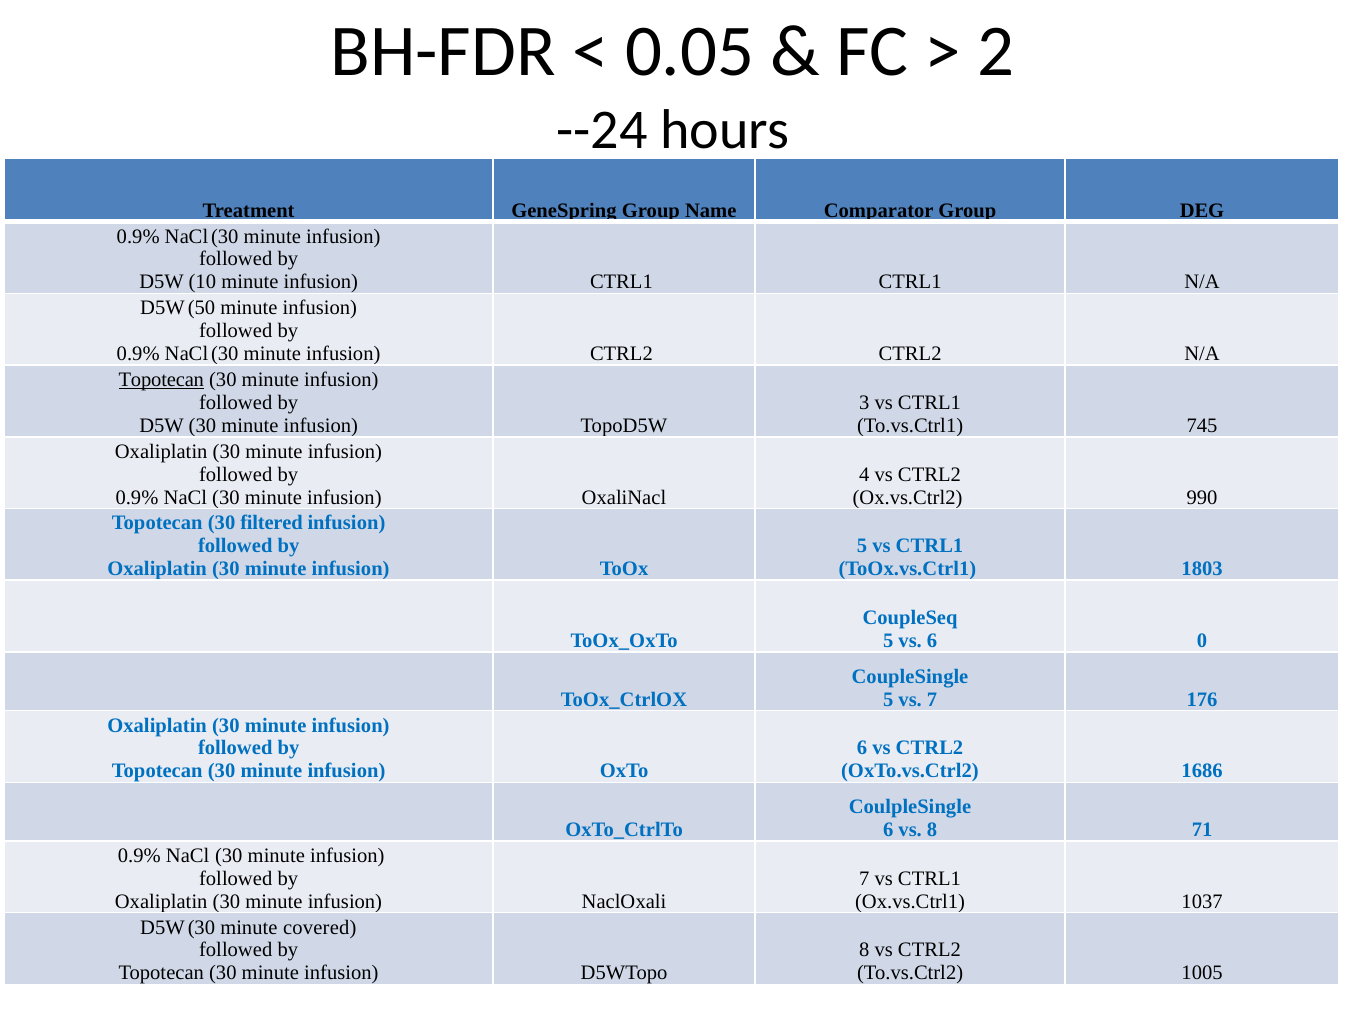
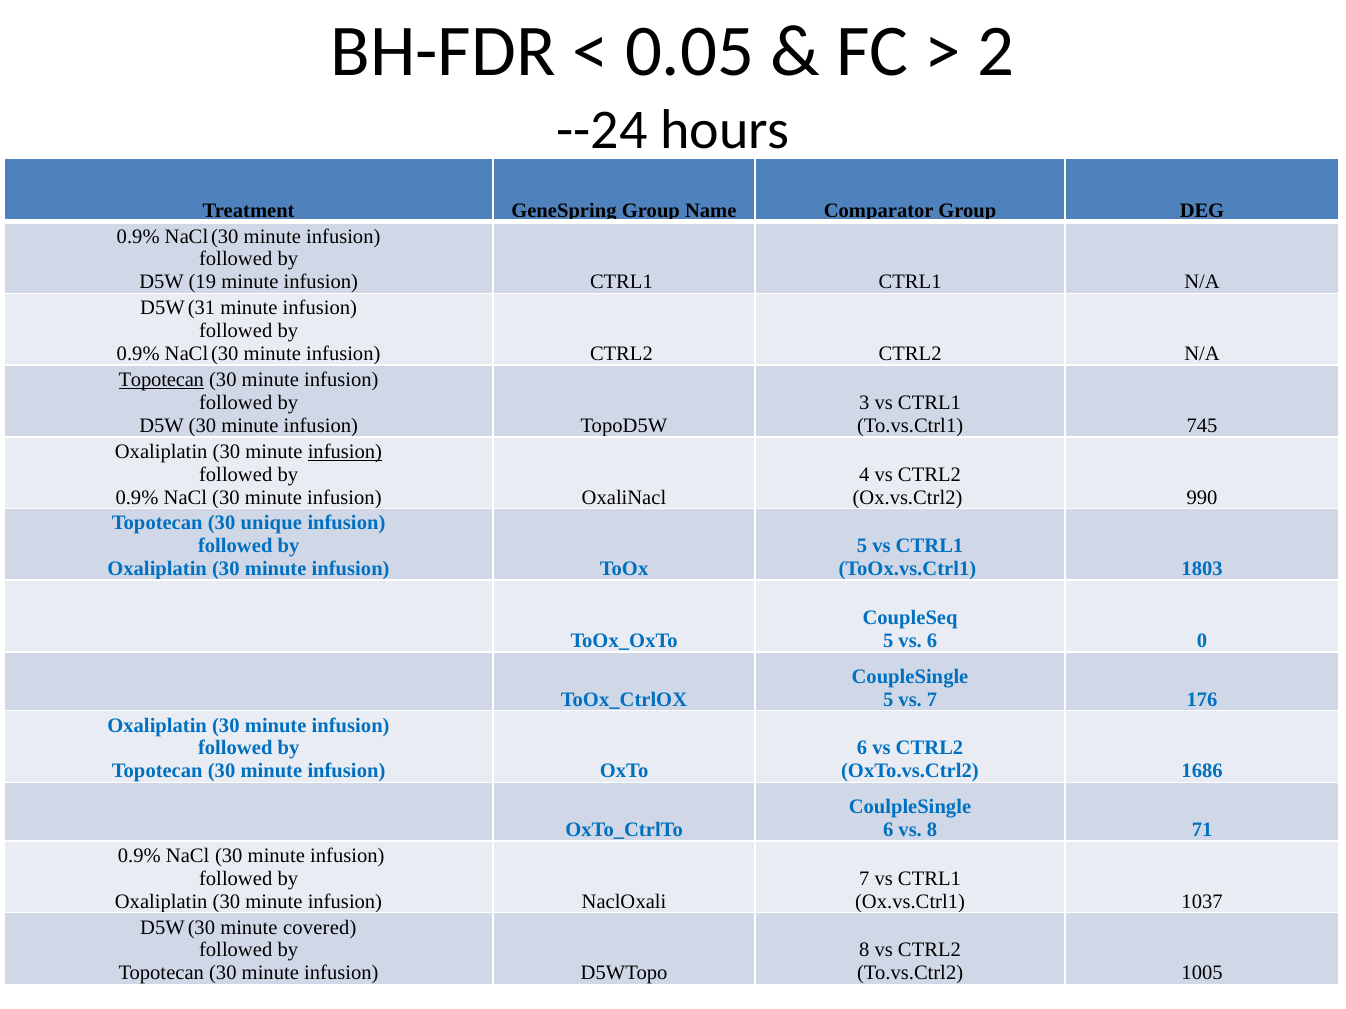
10: 10 -> 19 (202, 282)
50: 50 -> 31 (201, 308)
infusion underline: none -> present (345, 452)
filtered: filtered -> unique (271, 523)
